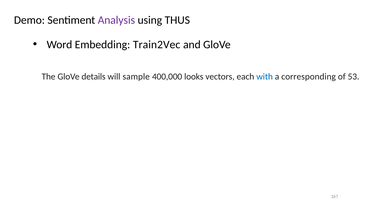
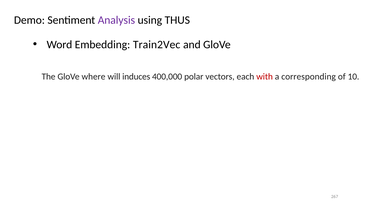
details: details -> where (93, 77)
sample: sample -> induces (136, 77)
looks: looks -> polar (194, 77)
with colour: blue -> red (265, 77)
53: 53 -> 10 (353, 77)
